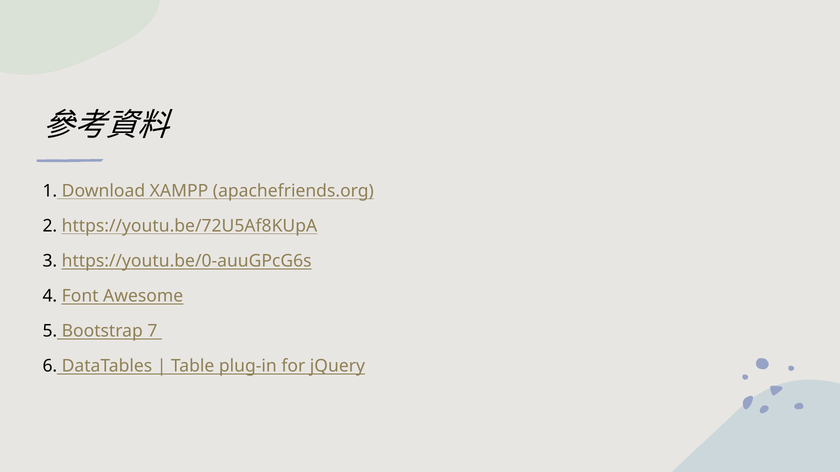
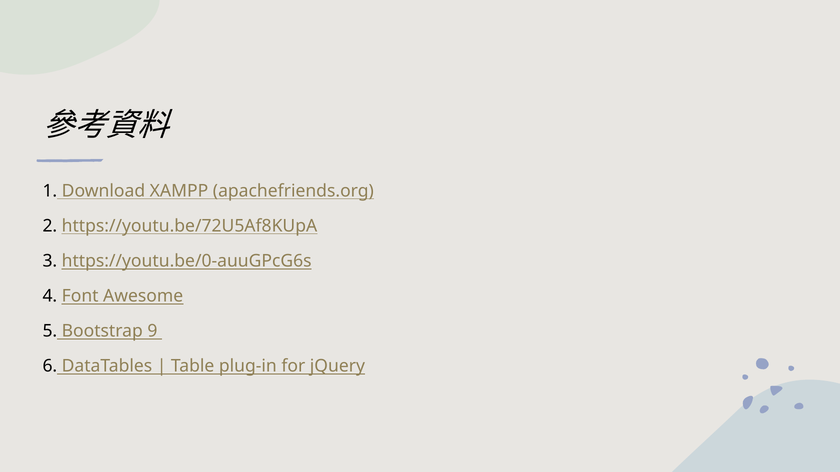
7: 7 -> 9 (152, 331)
